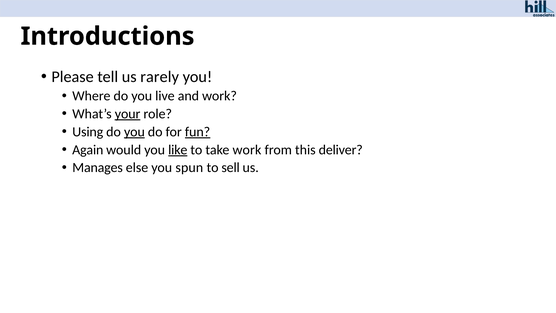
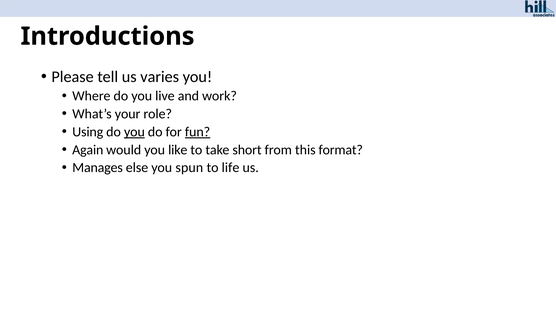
rarely: rarely -> varies (160, 77)
your underline: present -> none (128, 114)
like underline: present -> none (178, 150)
take work: work -> short (247, 150)
deliver: deliver -> format (341, 150)
sell: sell -> life (230, 168)
